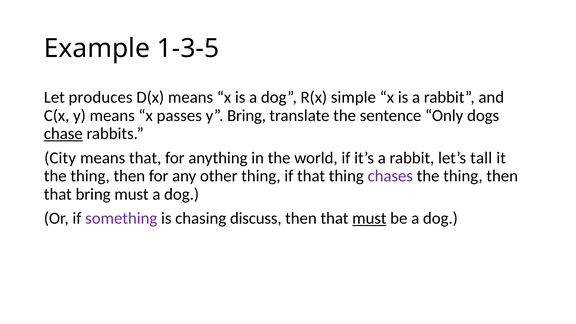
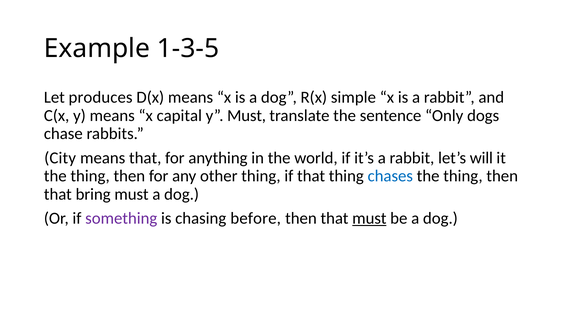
passes: passes -> capital (179, 116)
y Bring: Bring -> Must (247, 116)
chase underline: present -> none (63, 134)
tall: tall -> will (481, 158)
chases colour: purple -> blue (390, 176)
discuss: discuss -> before (256, 218)
